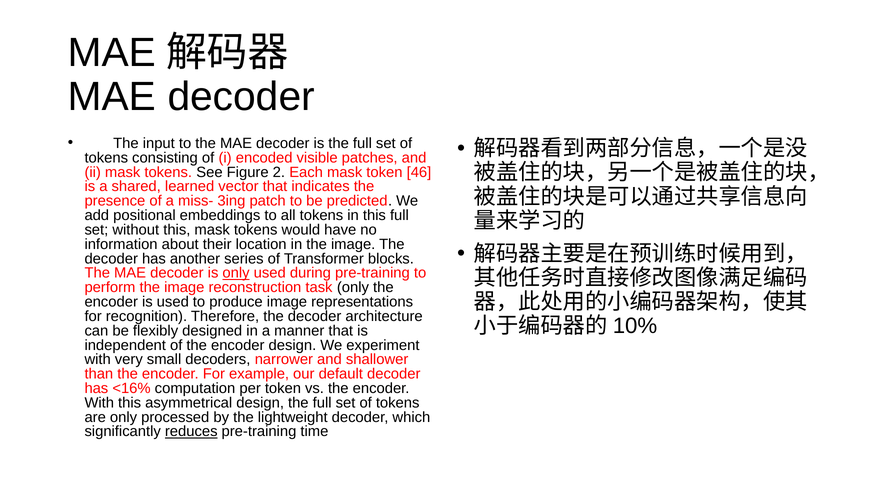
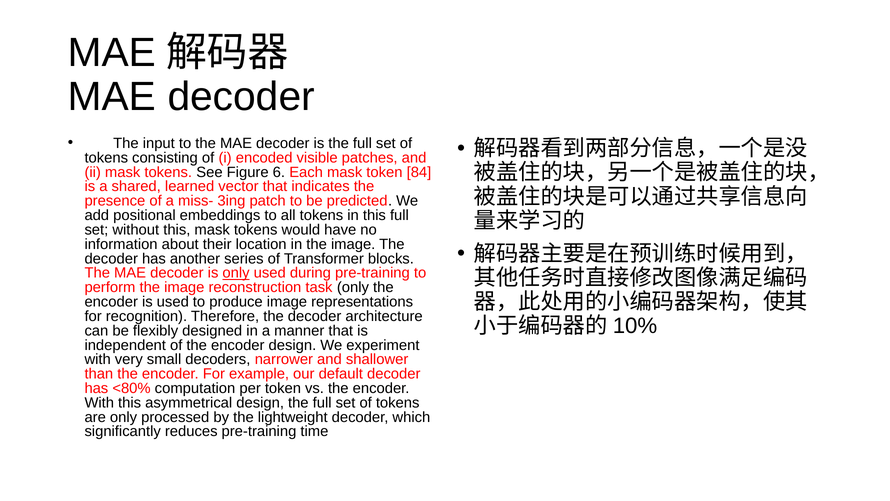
2: 2 -> 6 (279, 172)
46: 46 -> 84 (419, 172)
<16%: <16% -> <80% (132, 388)
reduces underline: present -> none (191, 431)
